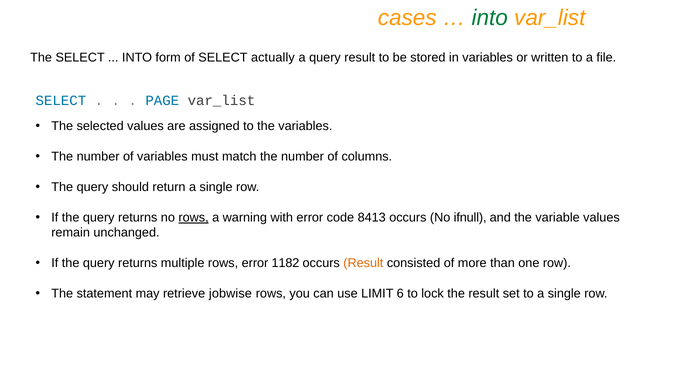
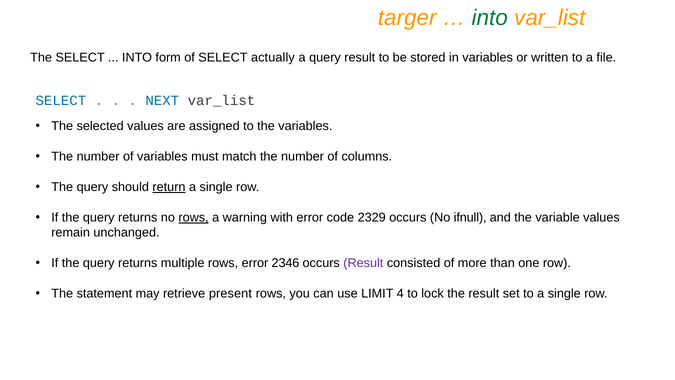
cases: cases -> targer (407, 18)
PAGE: PAGE -> NEXT (162, 100)
return underline: none -> present (169, 187)
8413: 8413 -> 2329 (372, 217)
1182: 1182 -> 2346 (286, 263)
Result colour: orange -> purple (363, 263)
jobwise: jobwise -> present (230, 293)
6: 6 -> 4 (400, 293)
